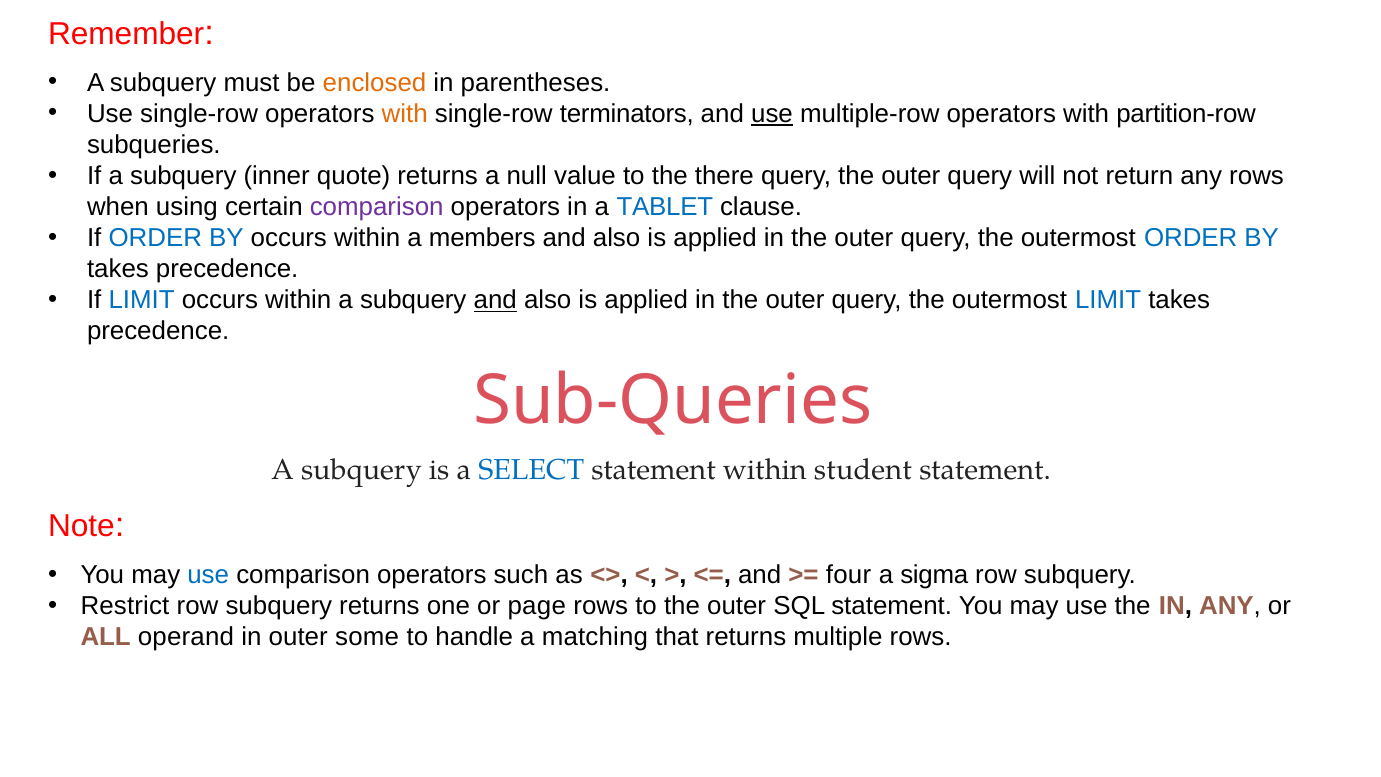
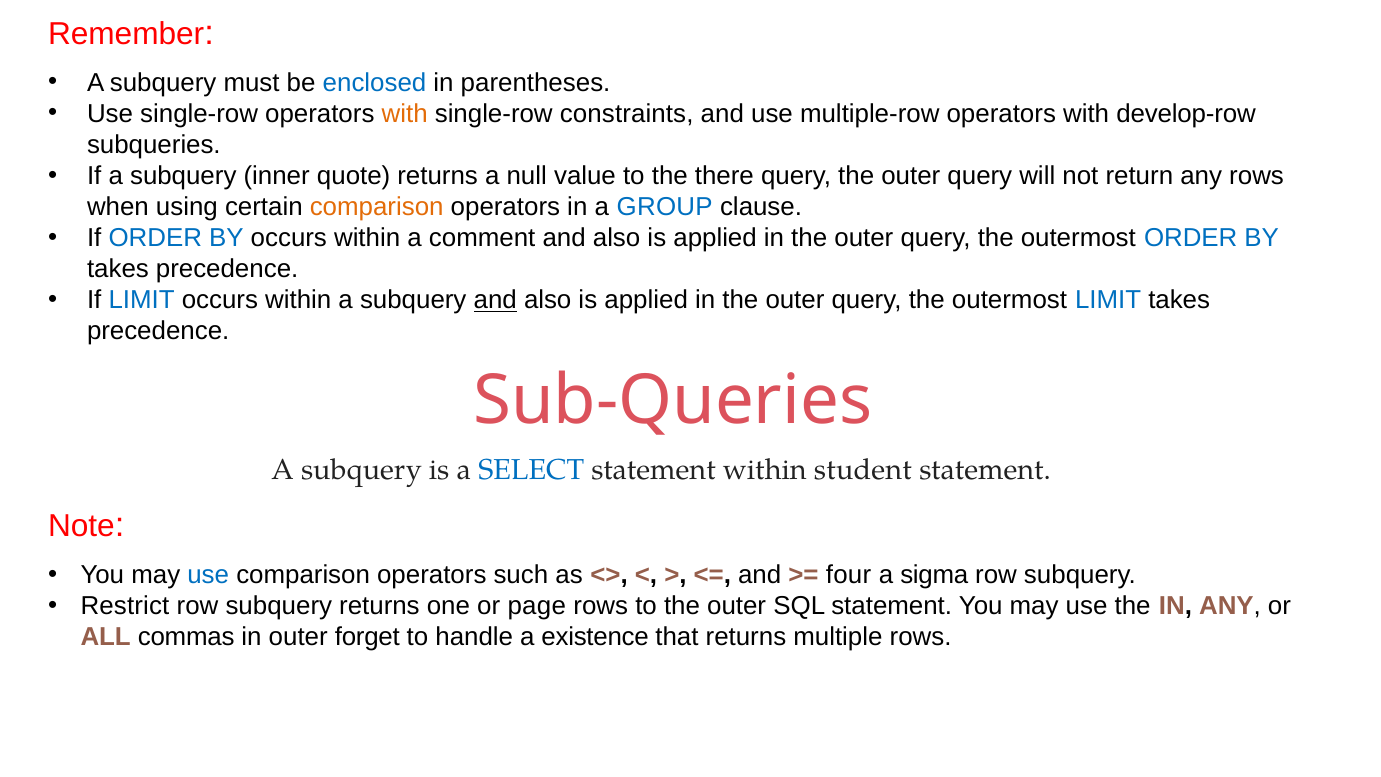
enclosed colour: orange -> blue (375, 83)
terminators: terminators -> constraints (627, 114)
use underline: present -> none (772, 114)
partition-row: partition-row -> develop-row (1186, 114)
comparison colour: purple -> orange (377, 207)
TABLET: TABLET -> GROUP (665, 207)
members: members -> comment (482, 238)
operand: operand -> commas (186, 637)
some: some -> forget (367, 637)
matching: matching -> existence (595, 637)
